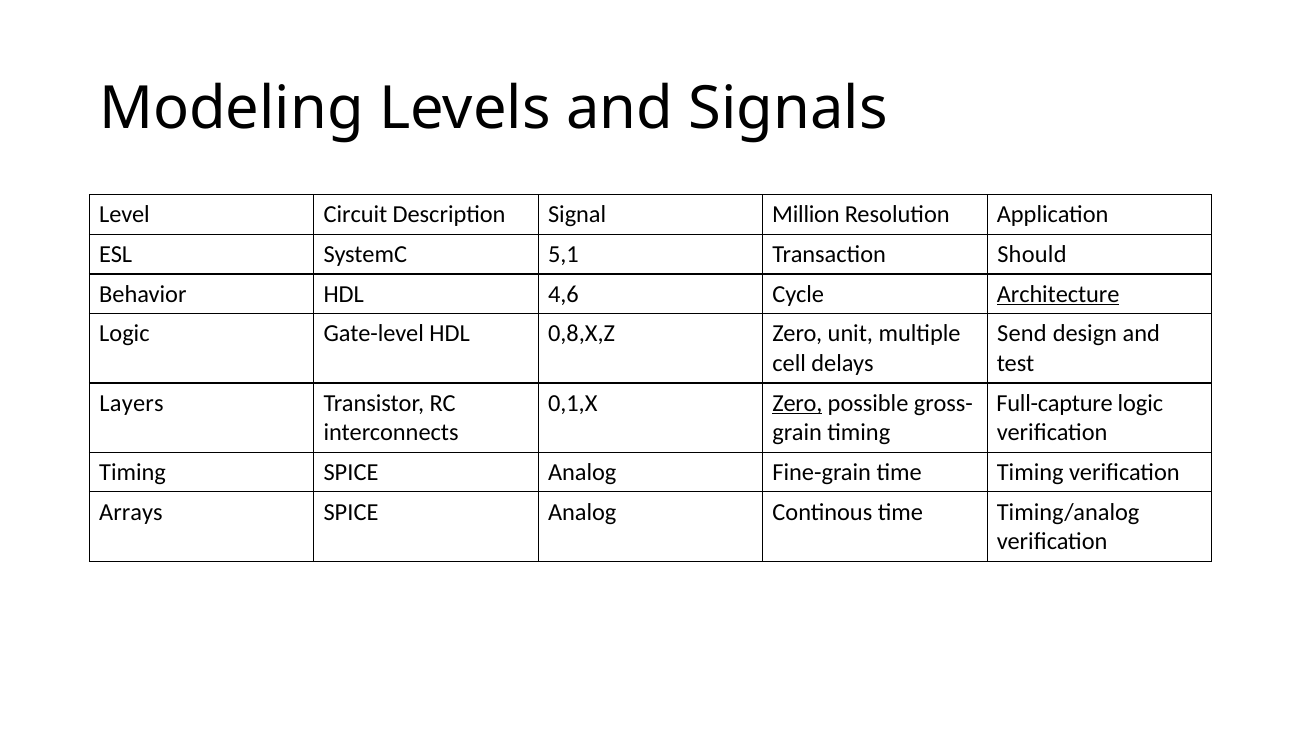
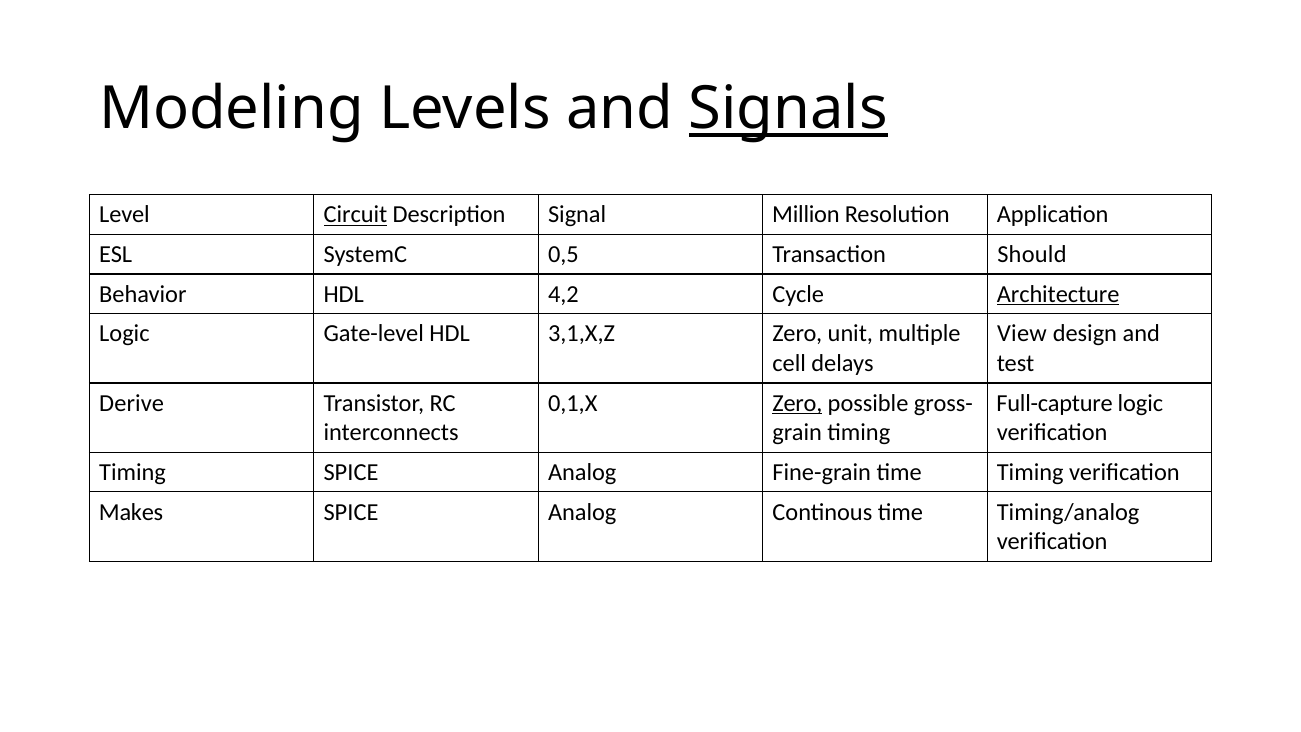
Signals underline: none -> present (788, 109)
Circuit underline: none -> present (355, 215)
5,1: 5,1 -> 0,5 (563, 254)
4,6: 4,6 -> 4,2 (563, 294)
0,8,X,Z: 0,8,X,Z -> 3,1,X,Z (582, 334)
Send: Send -> View (1022, 334)
Layers: Layers -> Derive (132, 403)
Arrays: Arrays -> Makes (131, 512)
